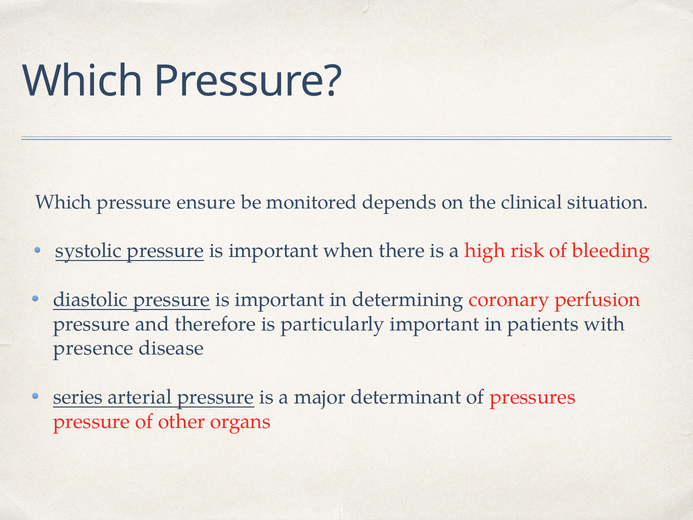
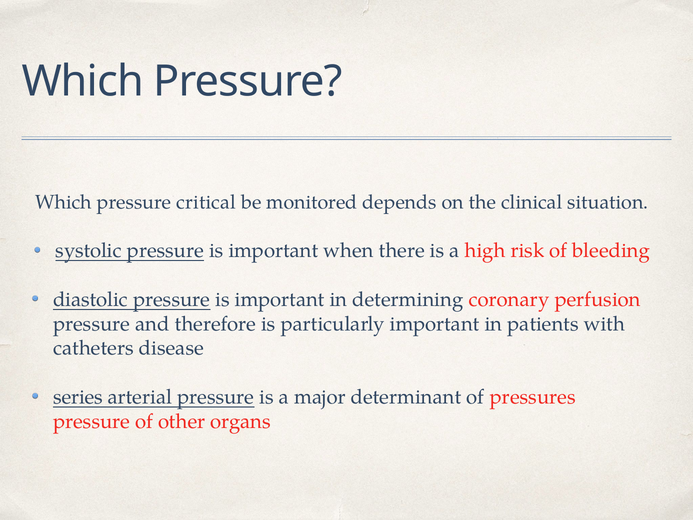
ensure: ensure -> critical (206, 202)
presence: presence -> catheters (93, 348)
